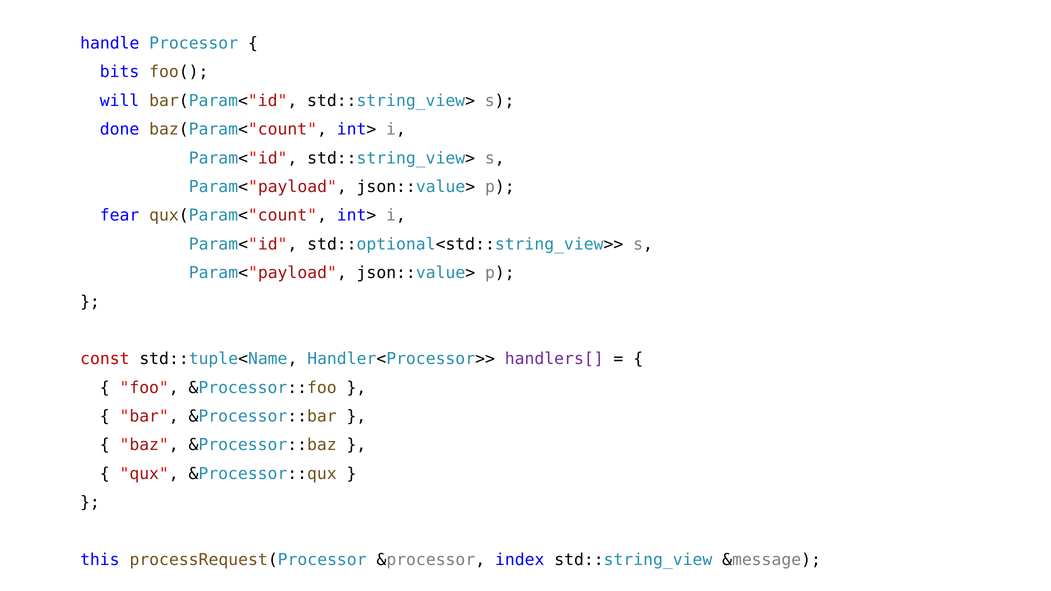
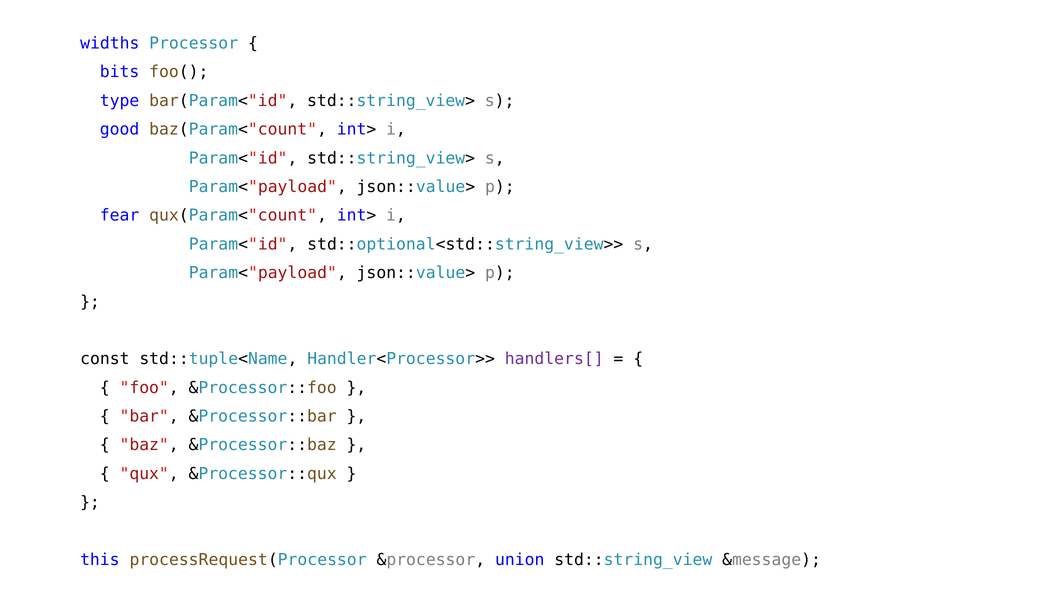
handle: handle -> widths (110, 43)
will: will -> type (120, 101)
done: done -> good (120, 129)
const colour: red -> black (105, 359)
index: index -> union (520, 560)
